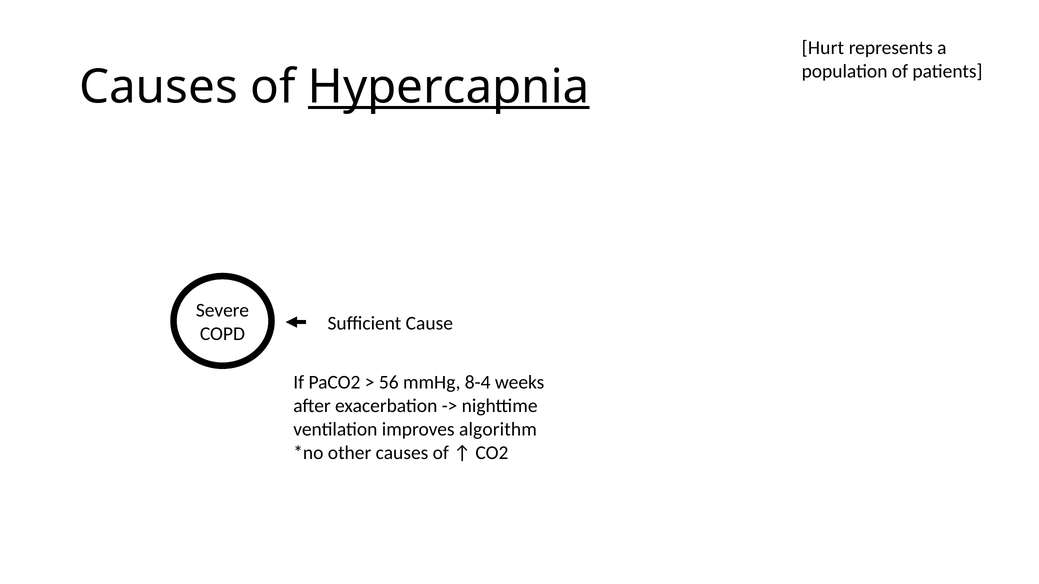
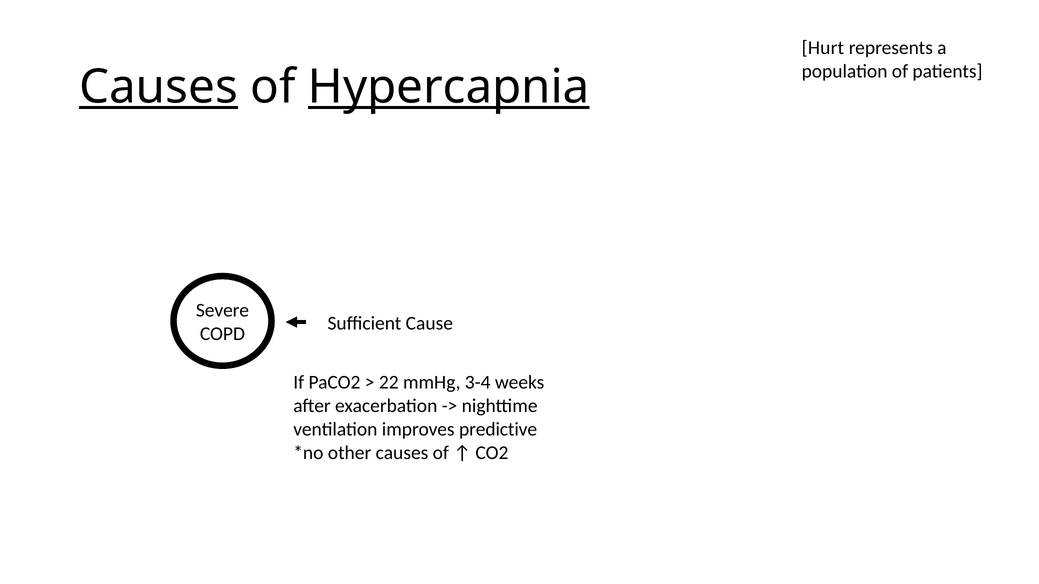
Causes underline: none -> present (159, 87)
56: 56 -> 22 (389, 383)
8-4: 8-4 -> 3-4 (478, 383)
algorithm: algorithm -> predictive (498, 430)
